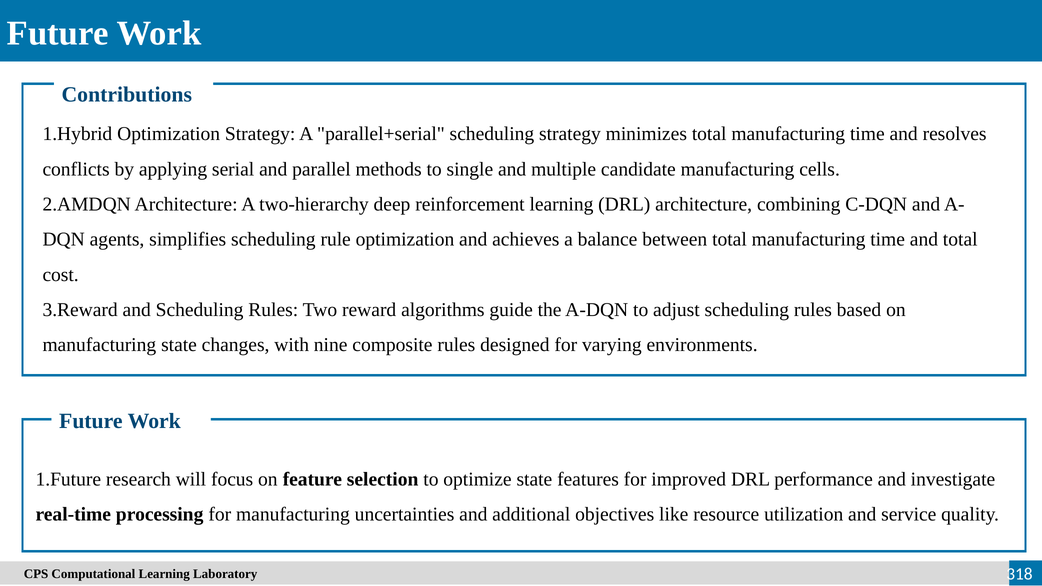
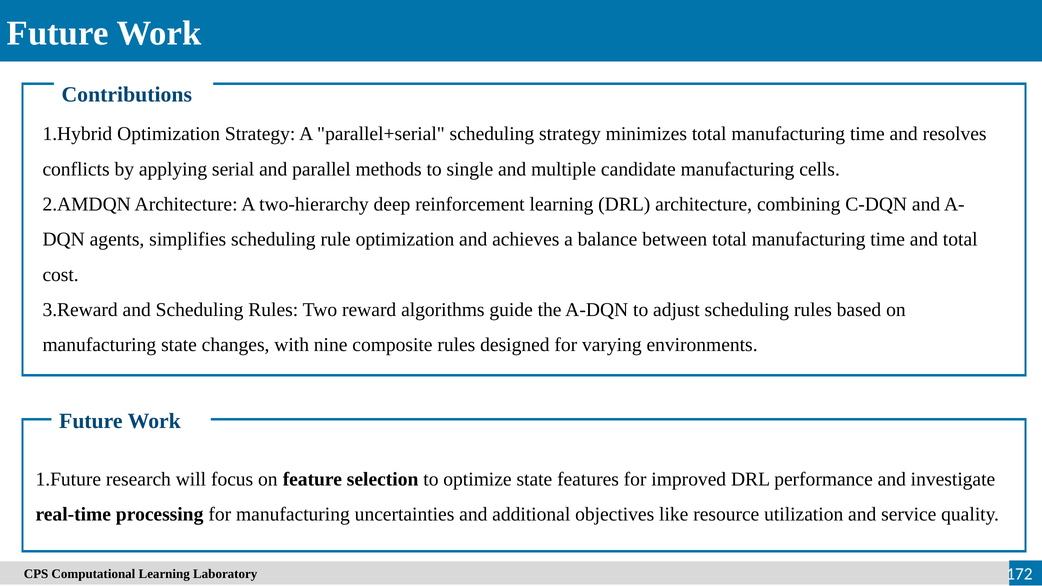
318: 318 -> 172 (1019, 574)
